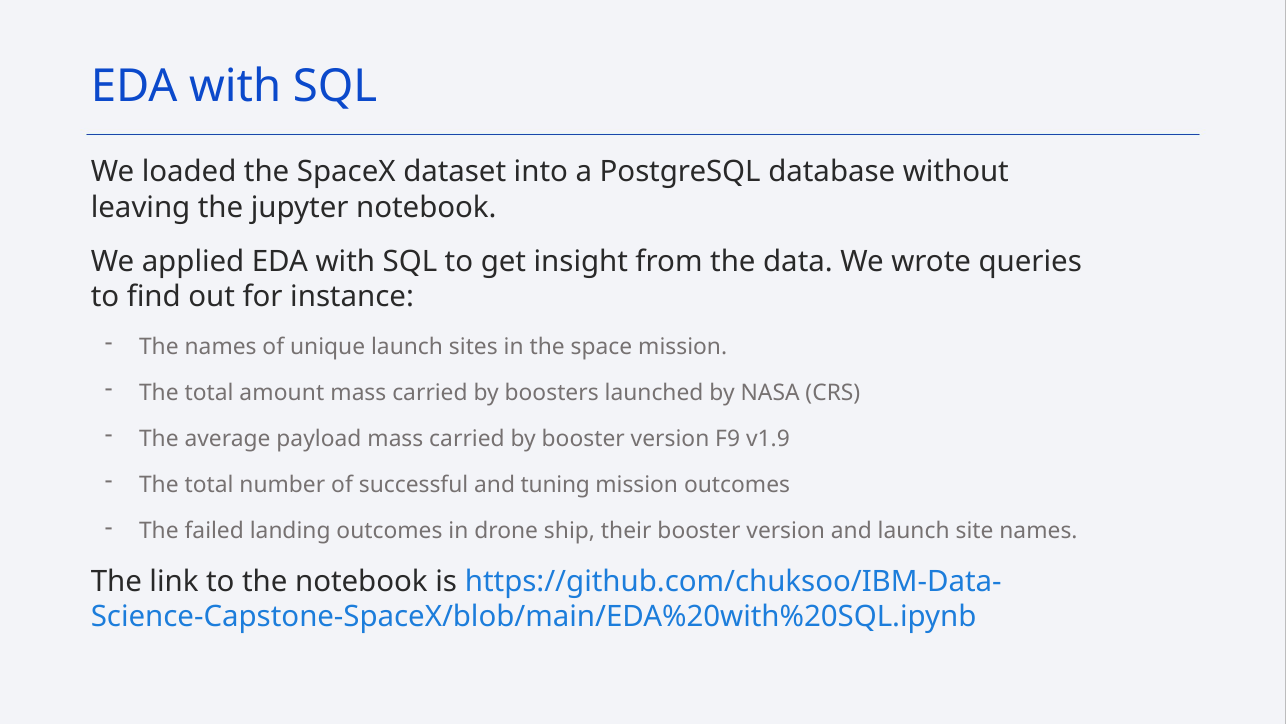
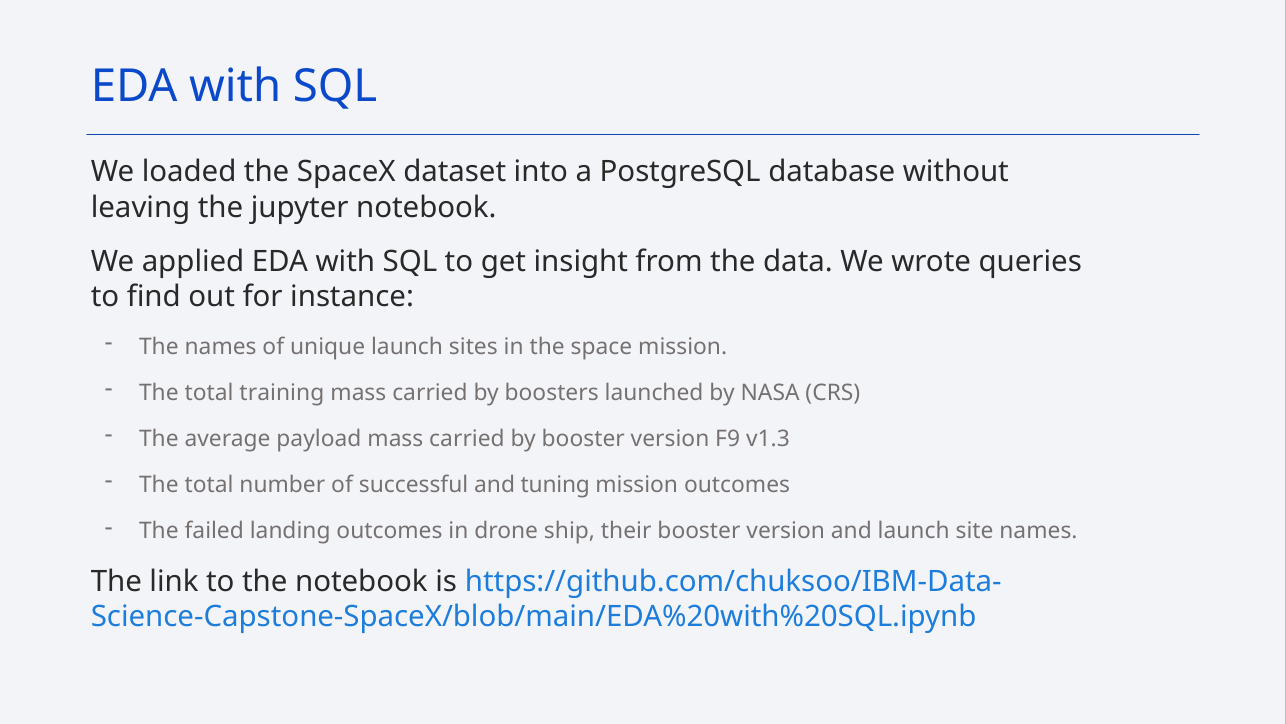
amount: amount -> training (282, 392)
v1.9: v1.9 -> v1.3 (768, 439)
